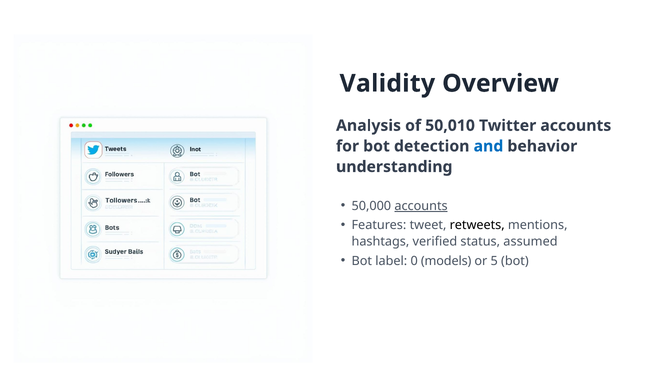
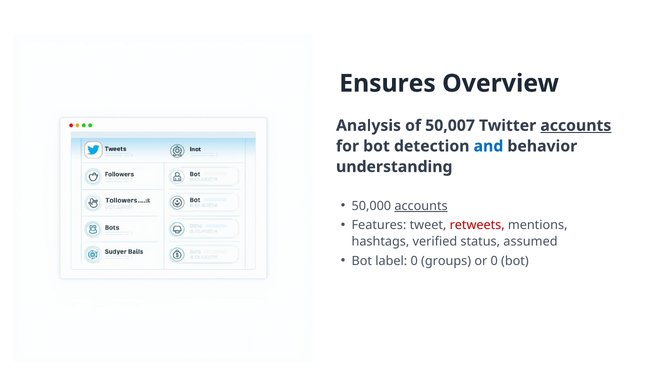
Validity: Validity -> Ensures (387, 83)
50,010: 50,010 -> 50,007 (450, 126)
accounts underline: none -> present (576, 126)
retweets colour: black -> red (477, 225)
models: models -> groups (446, 261)
or 5: 5 -> 0 (494, 261)
